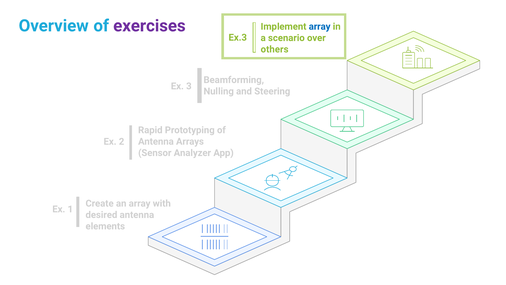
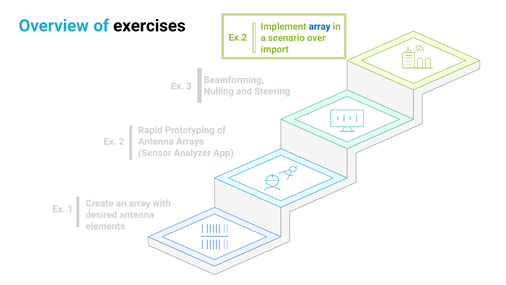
exercises colour: purple -> black (149, 26)
Ex.3: Ex.3 -> Ex.2 (238, 37)
others: others -> import (275, 49)
